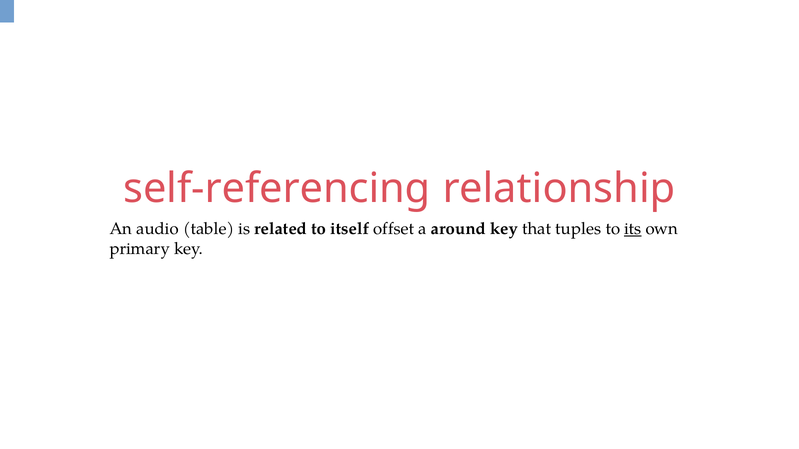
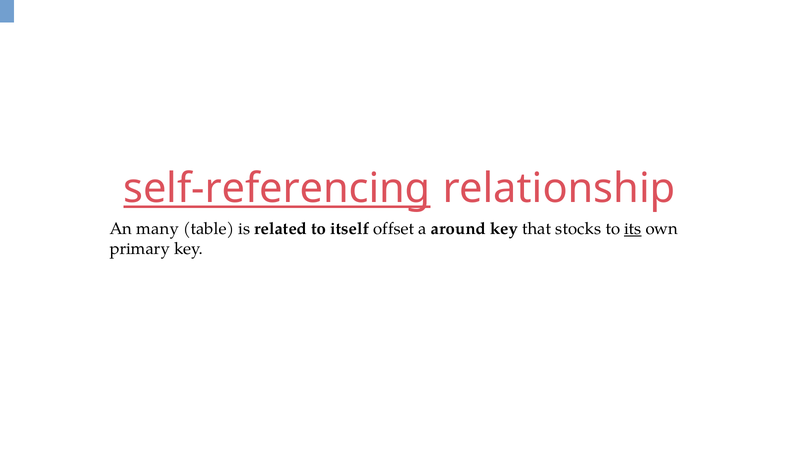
self-referencing underline: none -> present (277, 189)
audio: audio -> many (158, 229)
tuples: tuples -> stocks (578, 229)
